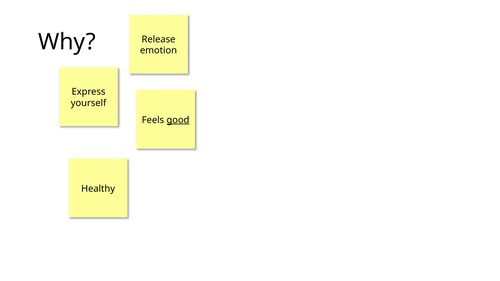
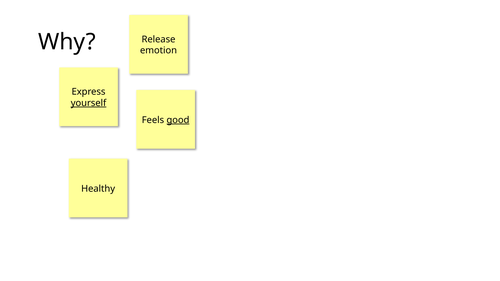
yourself underline: none -> present (89, 103)
